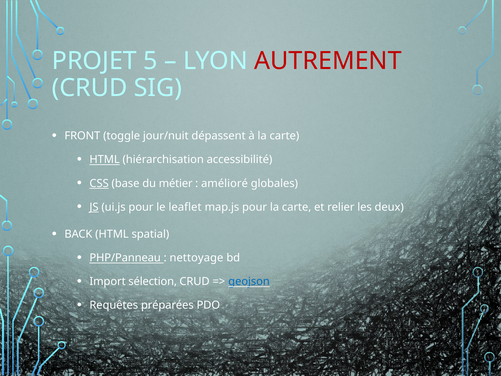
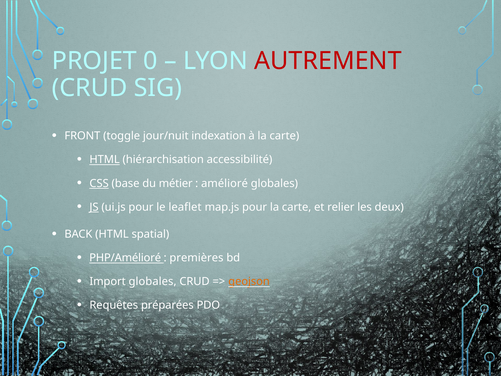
5: 5 -> 0 (150, 61)
dépassent: dépassent -> indexation (219, 136)
PHP/Panneau: PHP/Panneau -> PHP/Amélioré (125, 258)
nettoyage: nettoyage -> premières (196, 258)
Import sélection: sélection -> globales (153, 281)
geojson colour: blue -> orange (249, 281)
